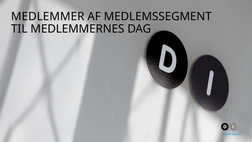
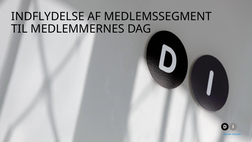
MEDLEMMER: MEDLEMMER -> INDFLYDELSE (48, 16)
